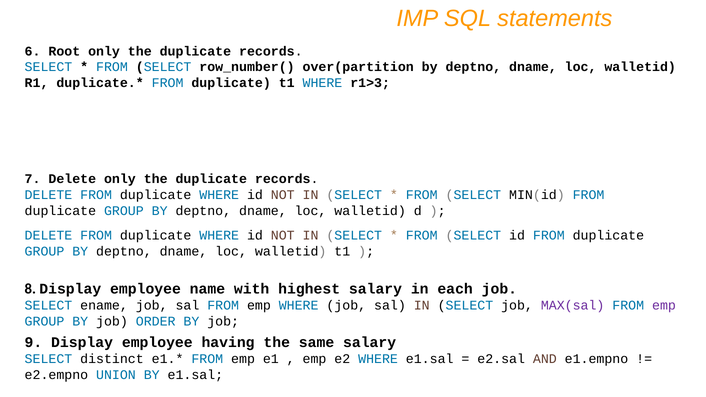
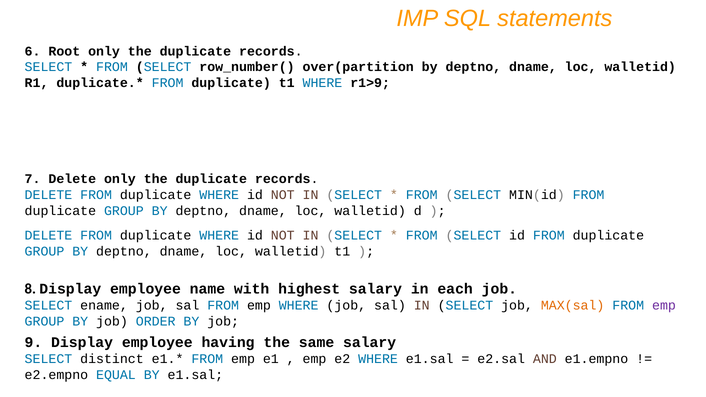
r1>3: r1>3 -> r1>9 (370, 83)
MAX(sal colour: purple -> orange (573, 306)
UNION: UNION -> EQUAL (116, 375)
